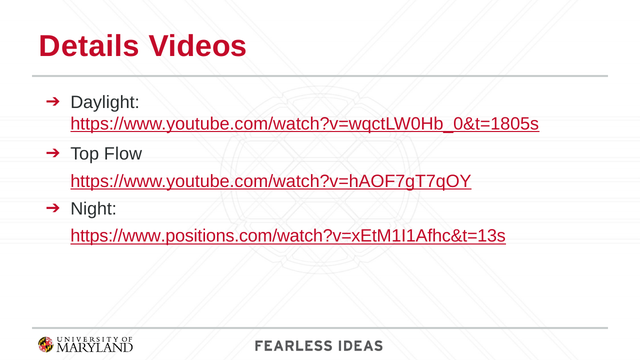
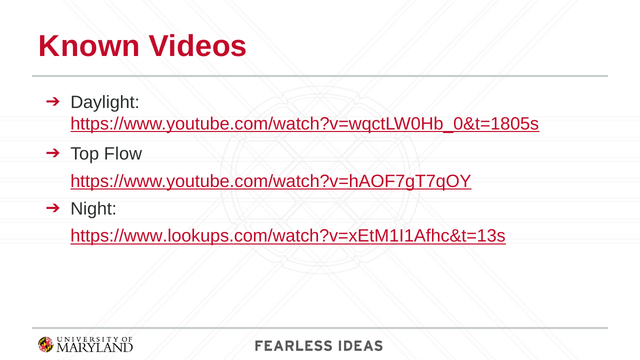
Details: Details -> Known (89, 47)
https://www.positions.com/watch?v=xEtM1I1Afhc&t=13s: https://www.positions.com/watch?v=xEtM1I1Afhc&t=13s -> https://www.lookups.com/watch?v=xEtM1I1Afhc&t=13s (288, 236)
